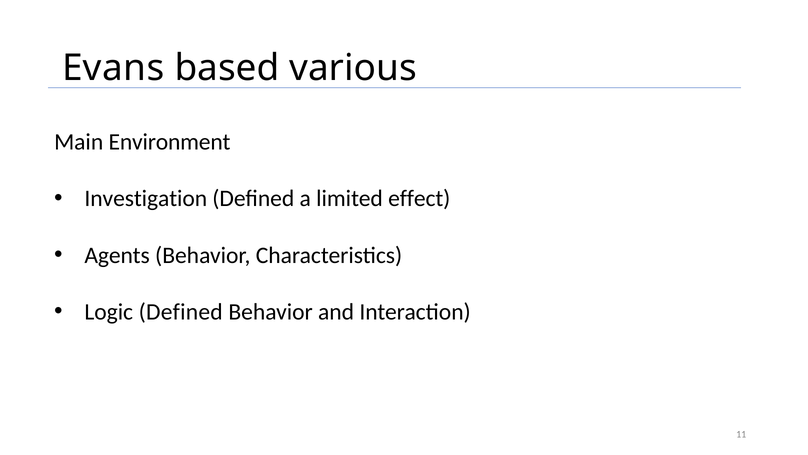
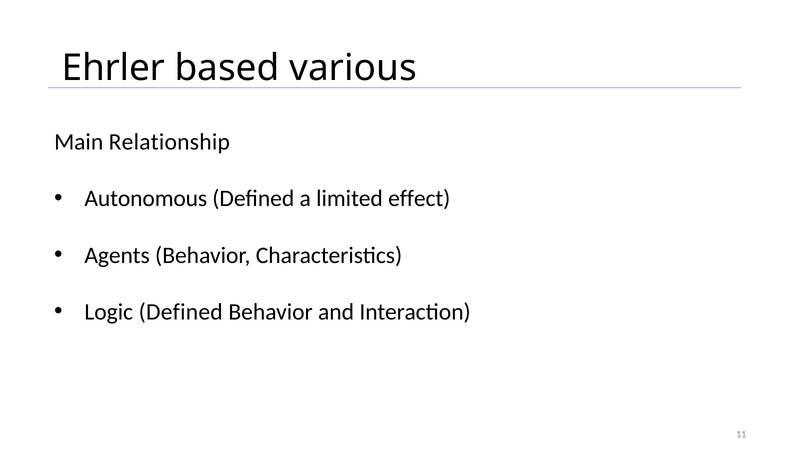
Evans: Evans -> Ehrler (113, 68)
Environment: Environment -> Relationship (169, 142)
Investigation: Investigation -> Autonomous (146, 198)
